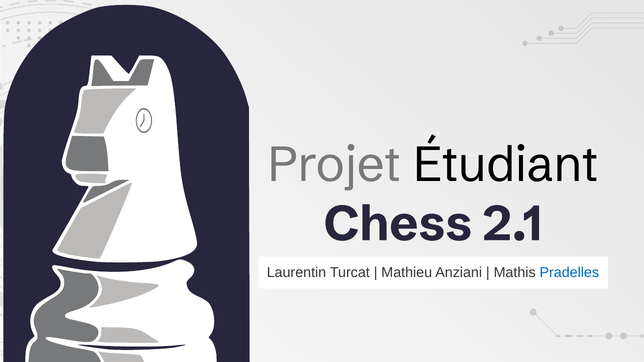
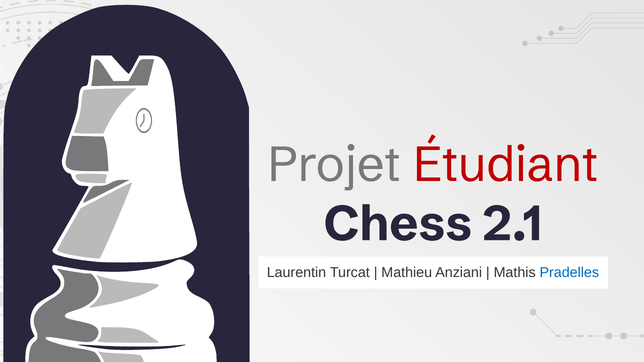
Étudiant colour: black -> red (506, 165)
